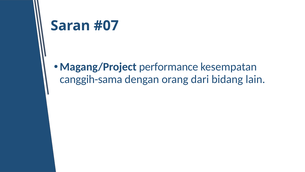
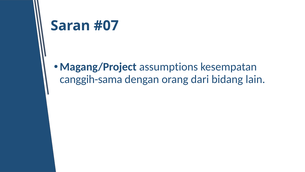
performance: performance -> assumptions (169, 67)
